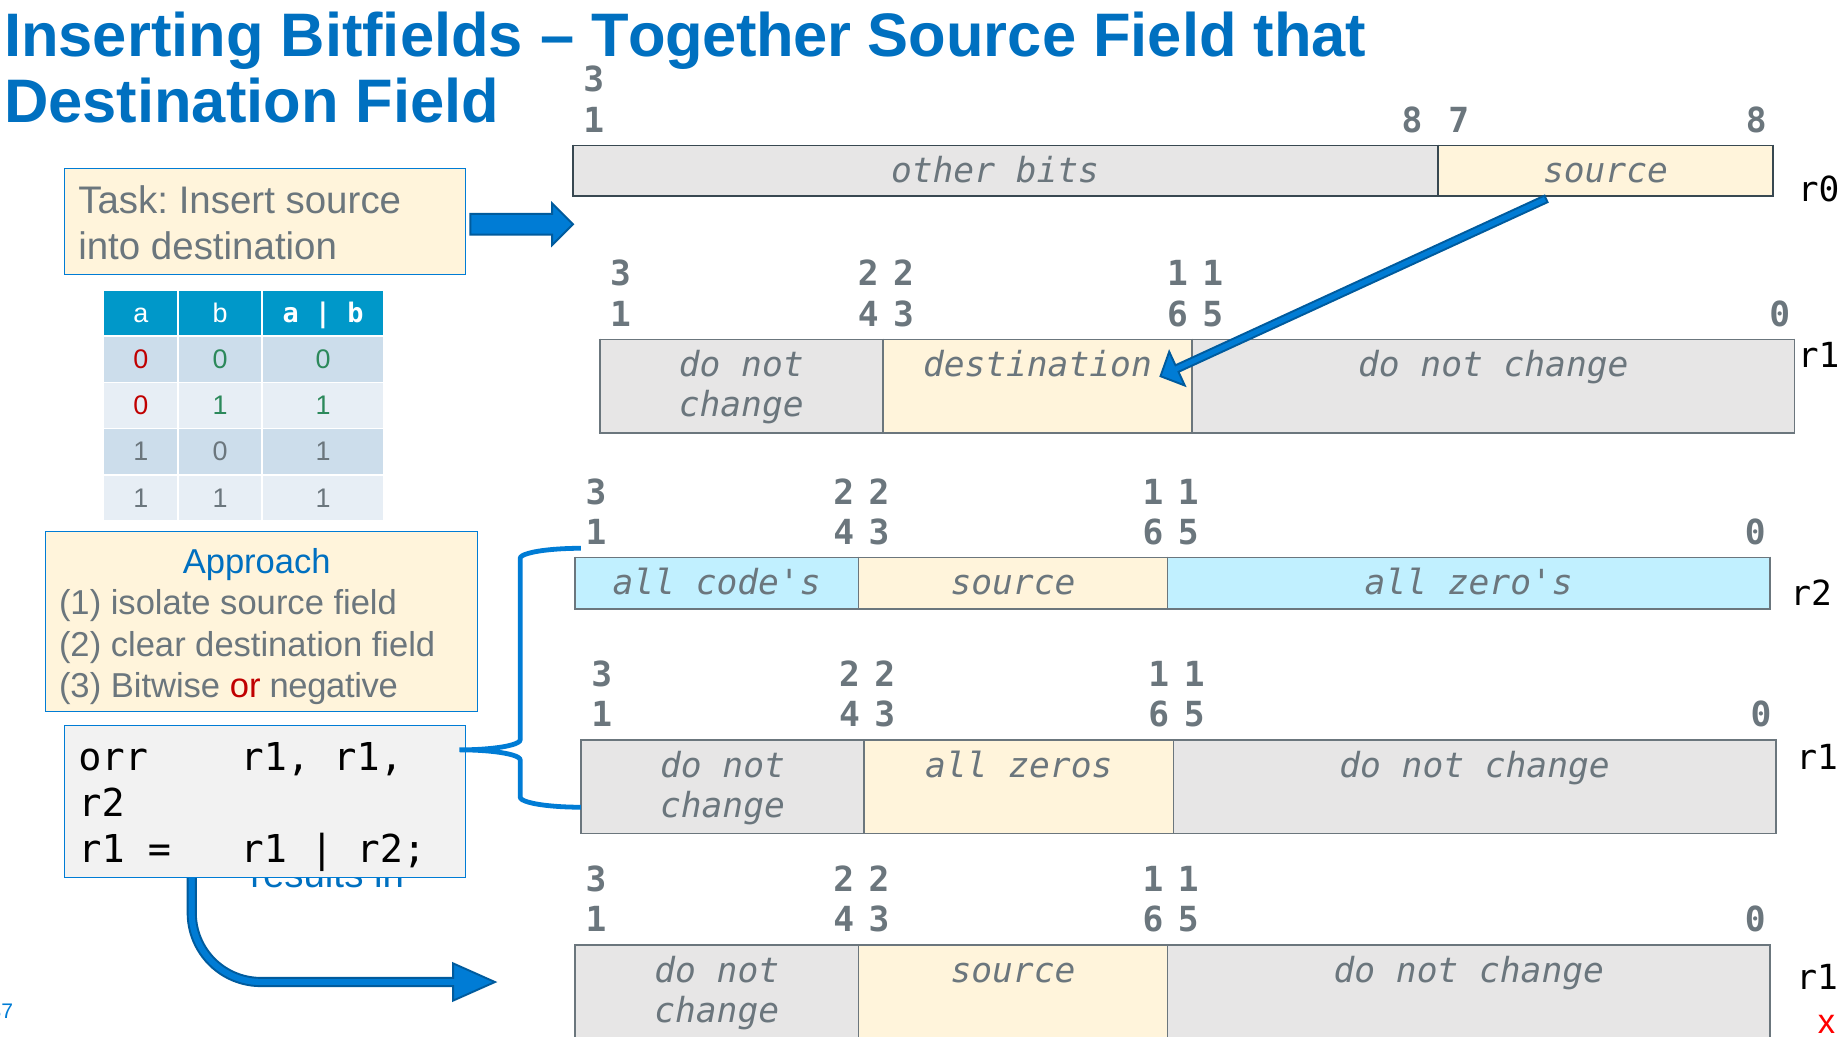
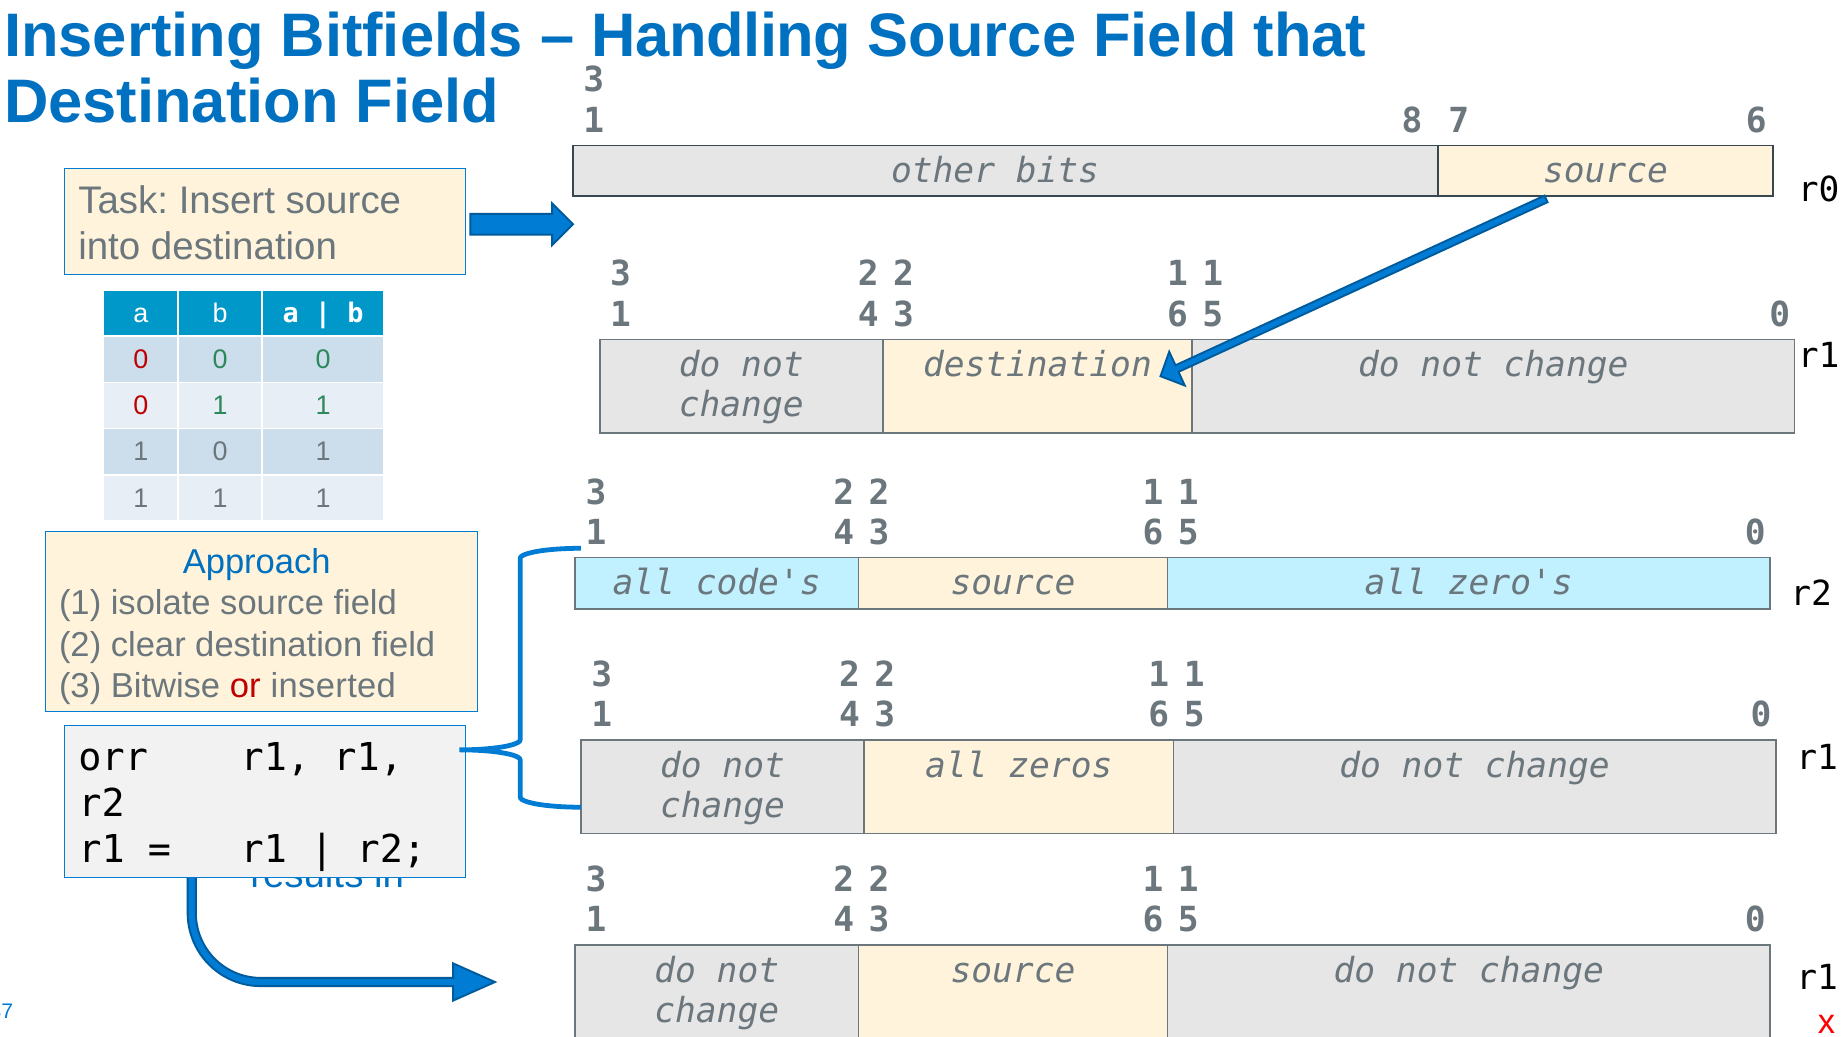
Together: Together -> Handling (721, 36)
7 8: 8 -> 6 (1756, 121)
negative: negative -> inserted (333, 686)
